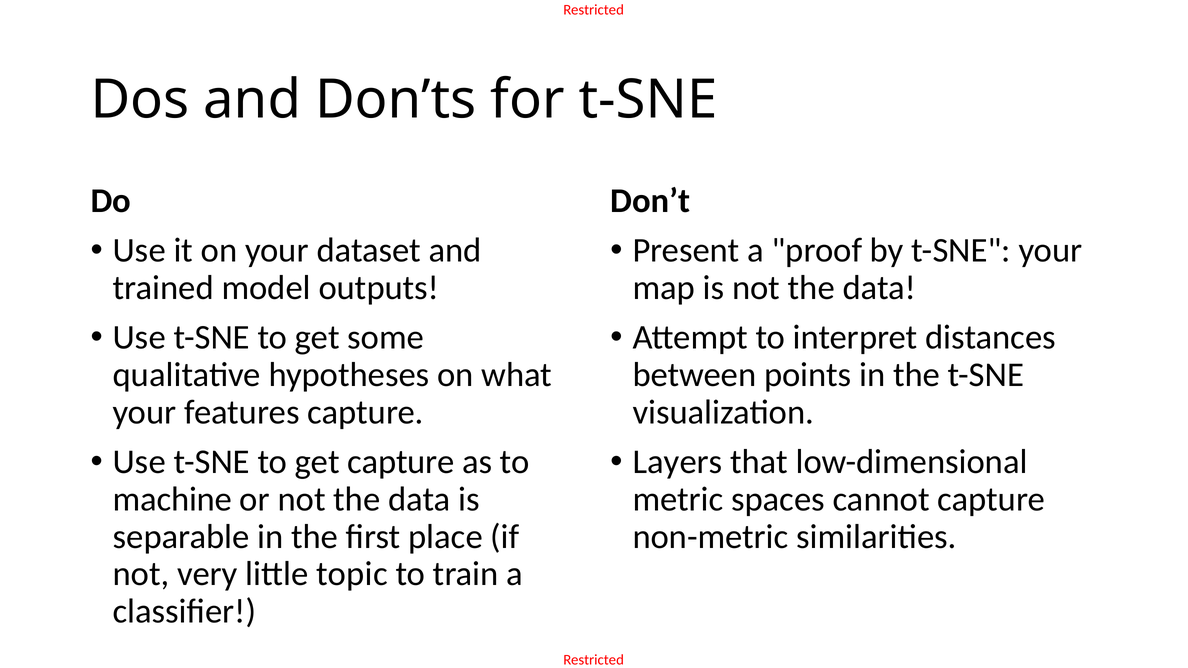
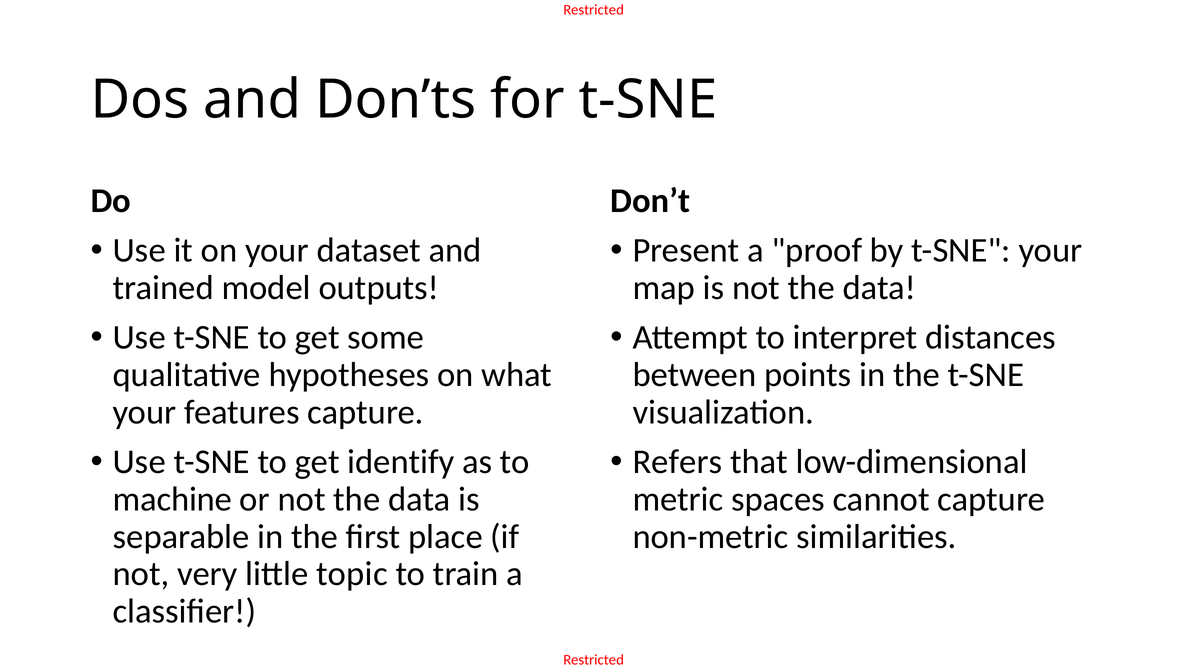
get capture: capture -> identify (401, 462)
Layers: Layers -> Refers (677, 462)
